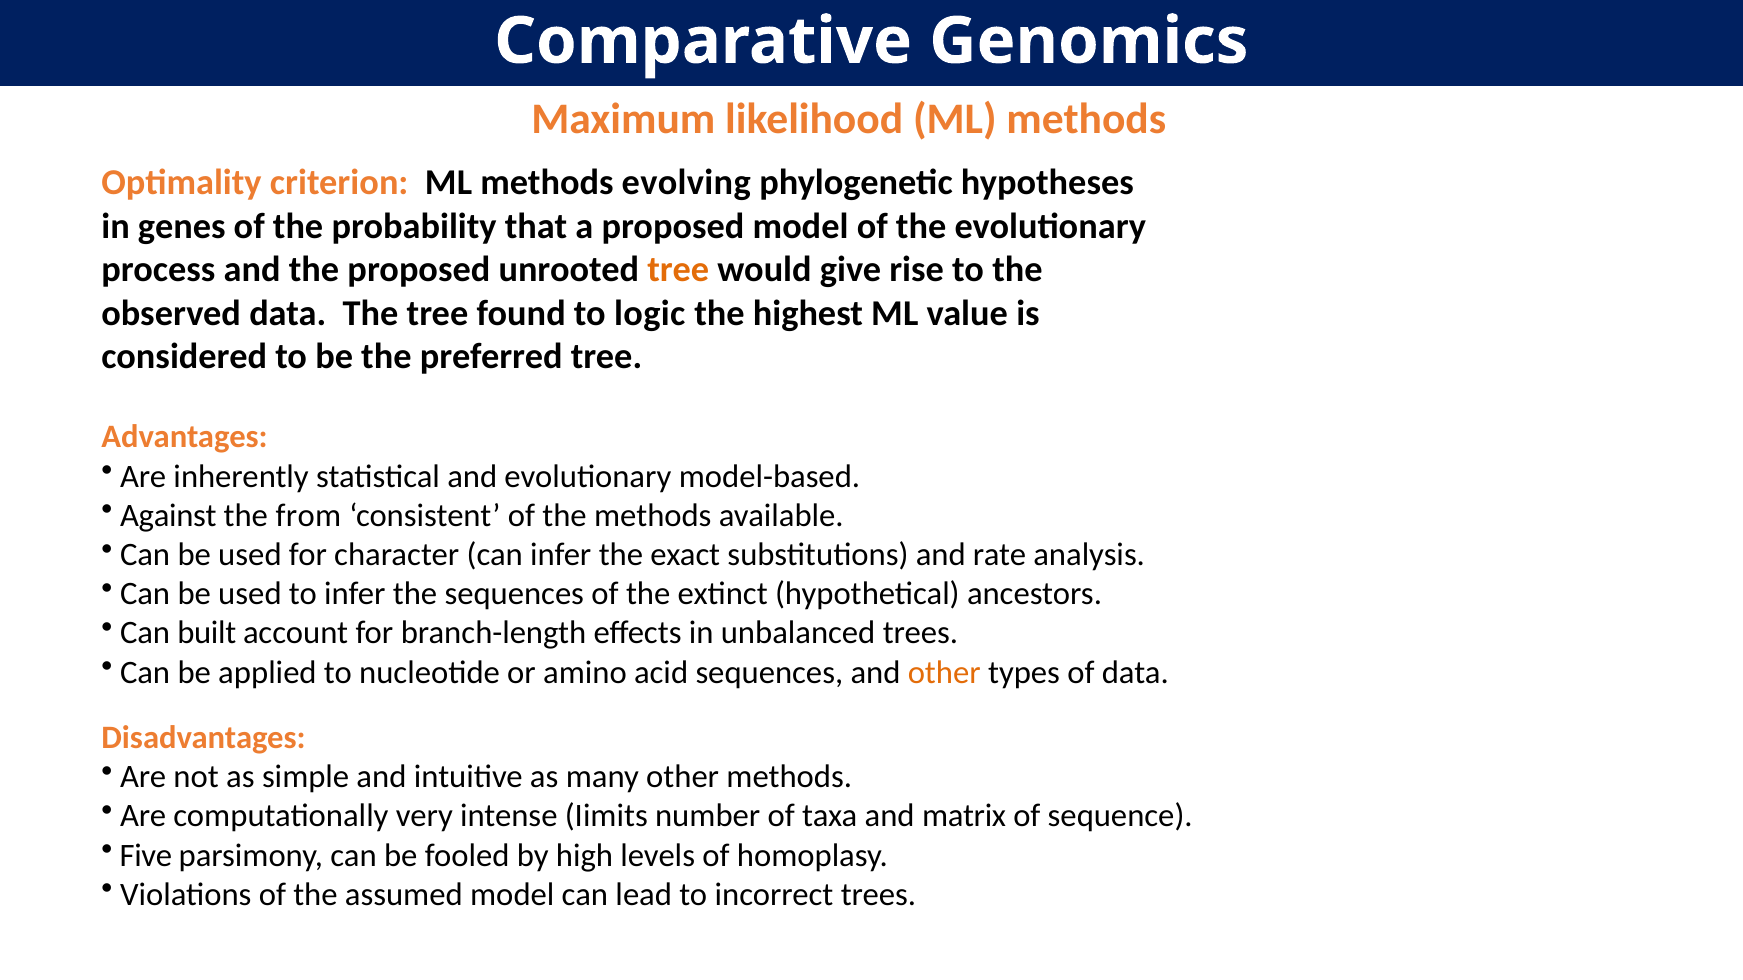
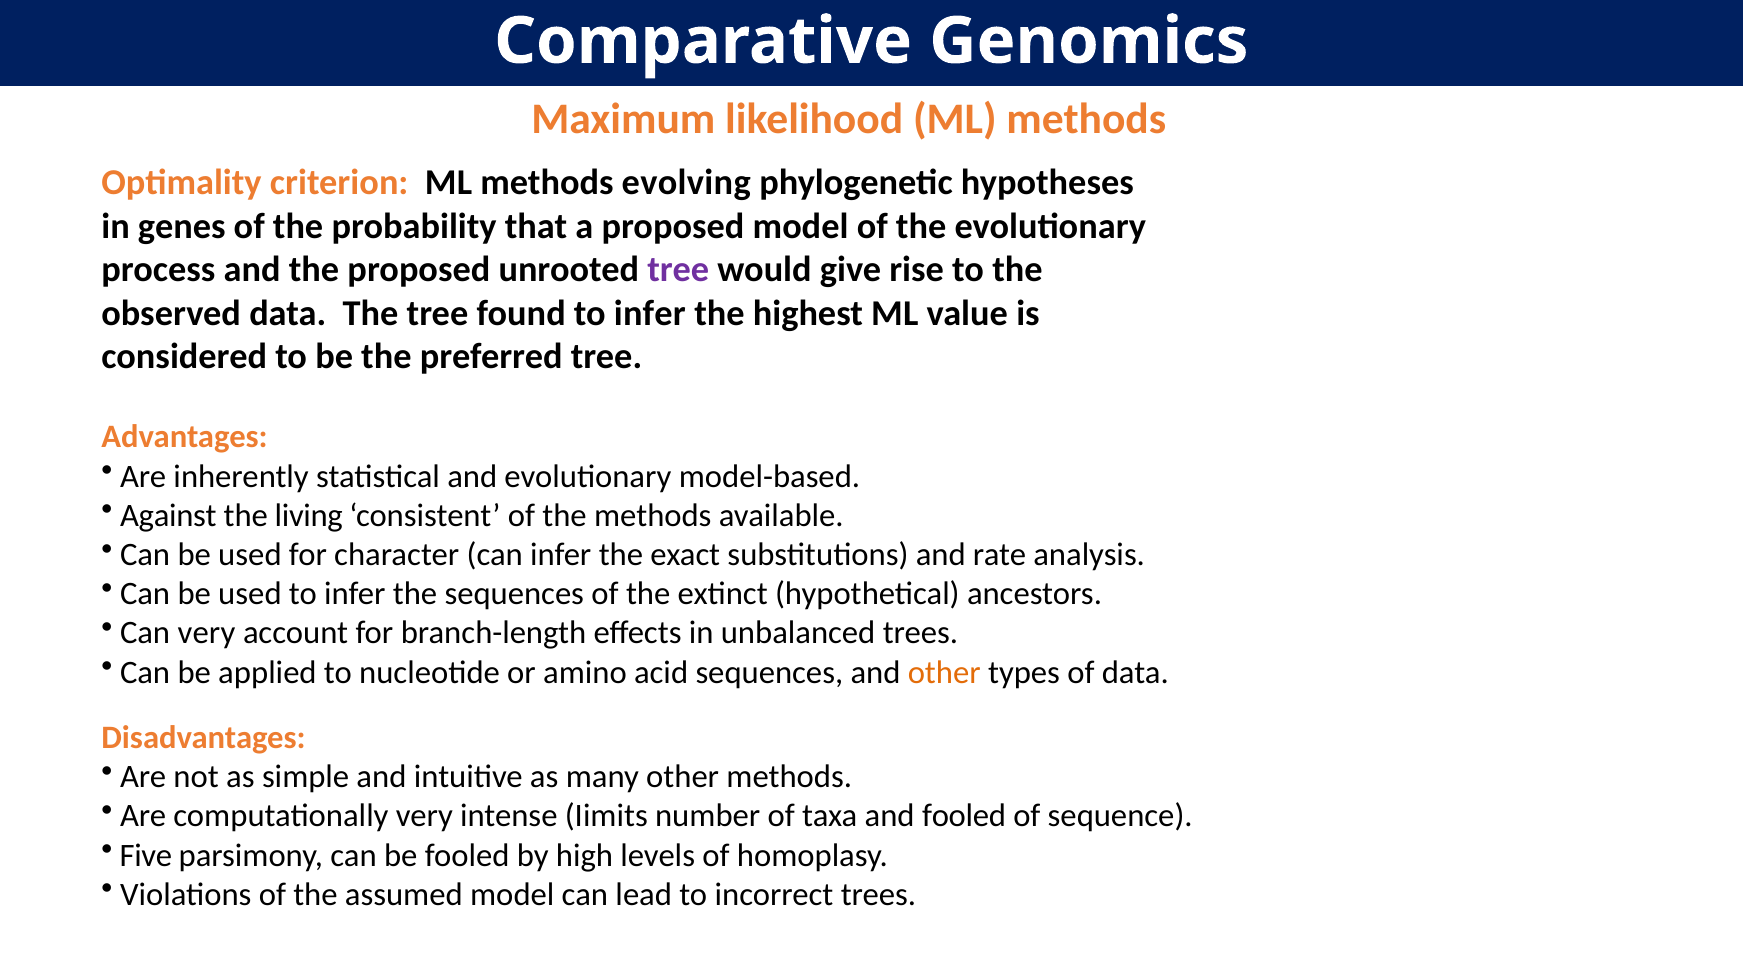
tree colour: orange -> purple (678, 270)
found to logic: logic -> infer (650, 313)
from: from -> living (309, 516)
Can built: built -> very (206, 633)
and matrix: matrix -> fooled (964, 816)
